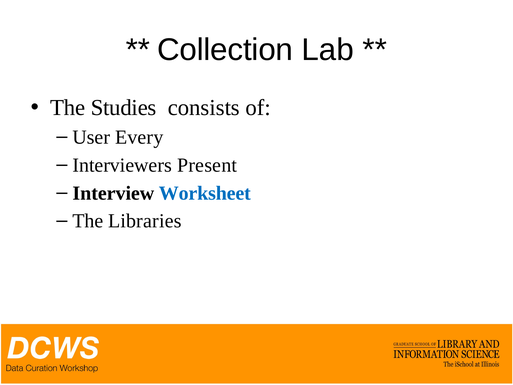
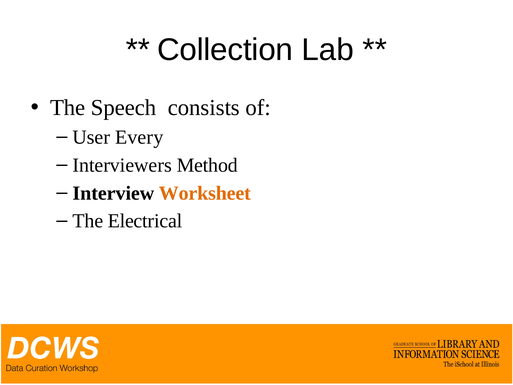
Studies: Studies -> Speech (124, 108)
Present: Present -> Method (207, 165)
Worksheet colour: blue -> orange (205, 193)
Libraries: Libraries -> Electrical (145, 221)
